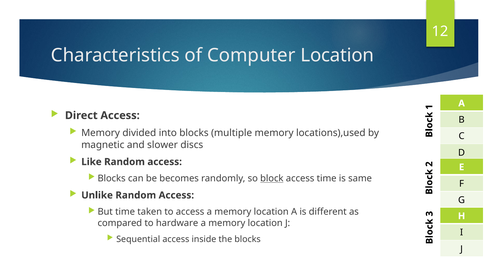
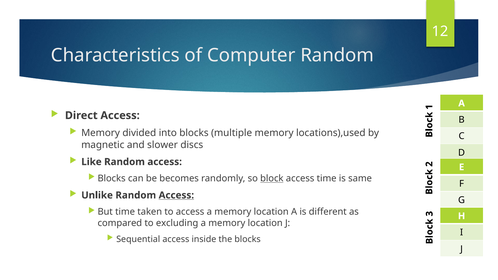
Computer Location: Location -> Random (337, 56)
Access underline: none -> present (176, 195)
hardware: hardware -> excluding (177, 223)
